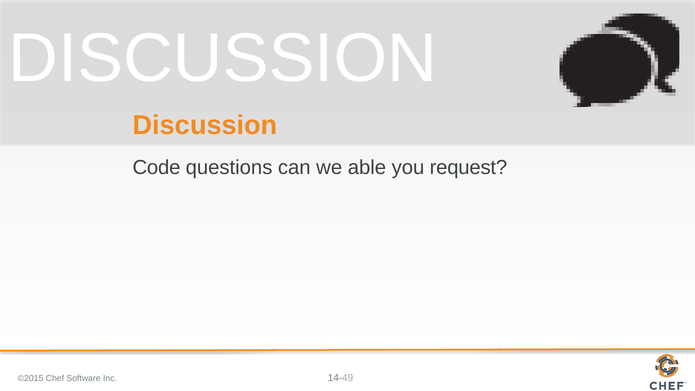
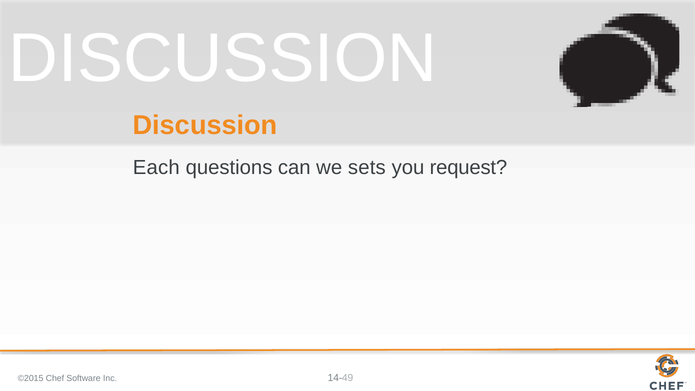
Code: Code -> Each (156, 167)
able: able -> sets (367, 167)
